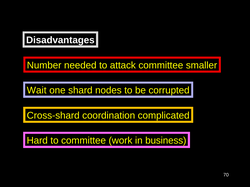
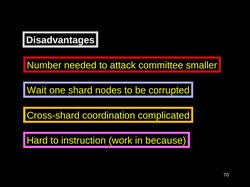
to committee: committee -> instruction (84, 141)
business: business -> because (166, 141)
